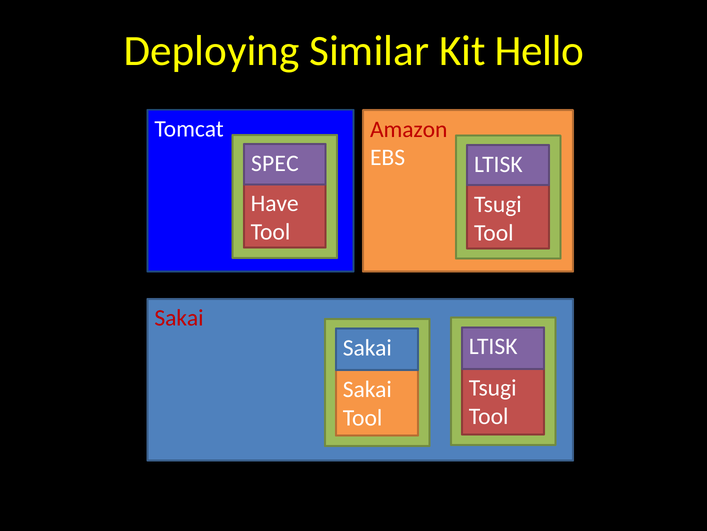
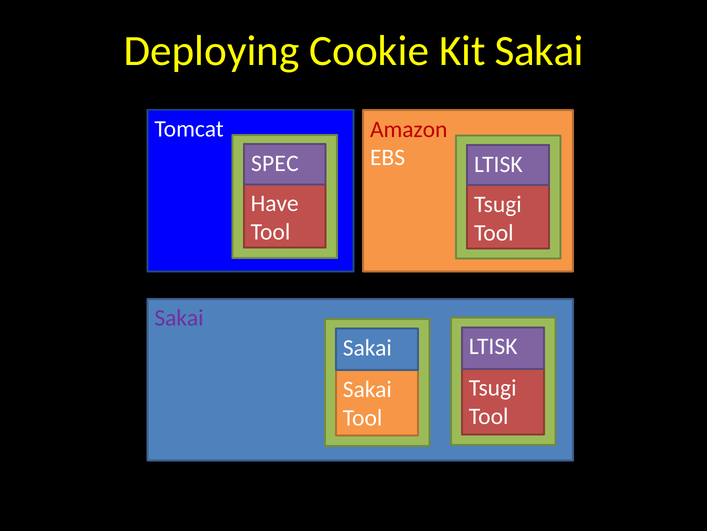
Similar: Similar -> Cookie (369, 51)
Kit Hello: Hello -> Sakai (539, 51)
Sakai colour: red -> purple (179, 318)
